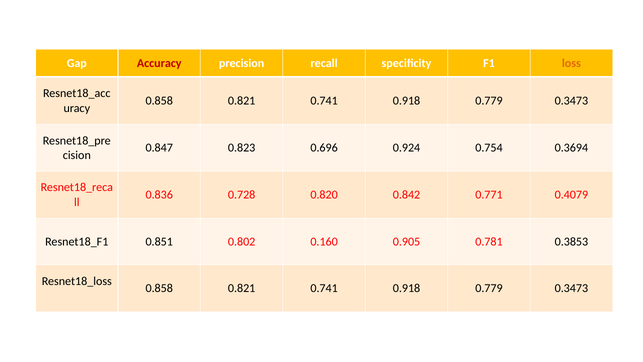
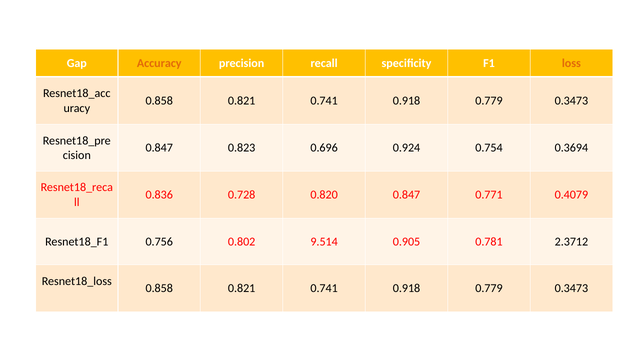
Accuracy colour: red -> orange (159, 63)
0.820 0.842: 0.842 -> 0.847 (407, 195)
0.851: 0.851 -> 0.756 (159, 241)
0.160: 0.160 -> 9.514 (324, 241)
0.3853: 0.3853 -> 2.3712 (571, 241)
